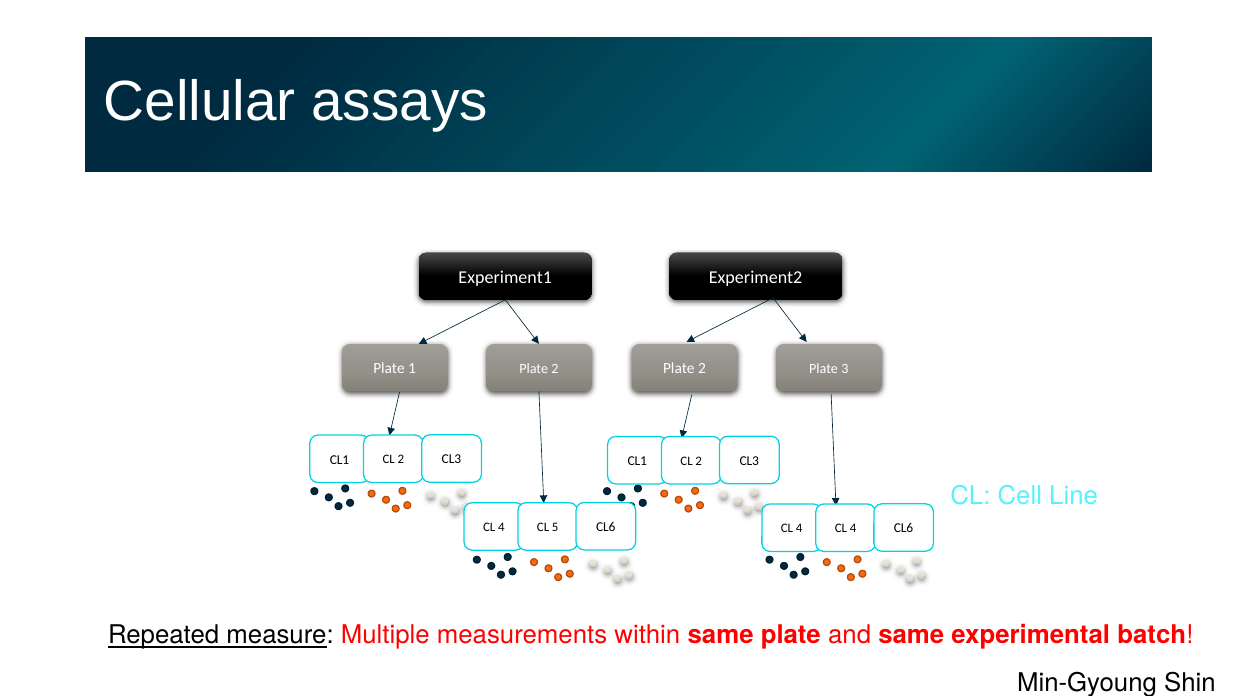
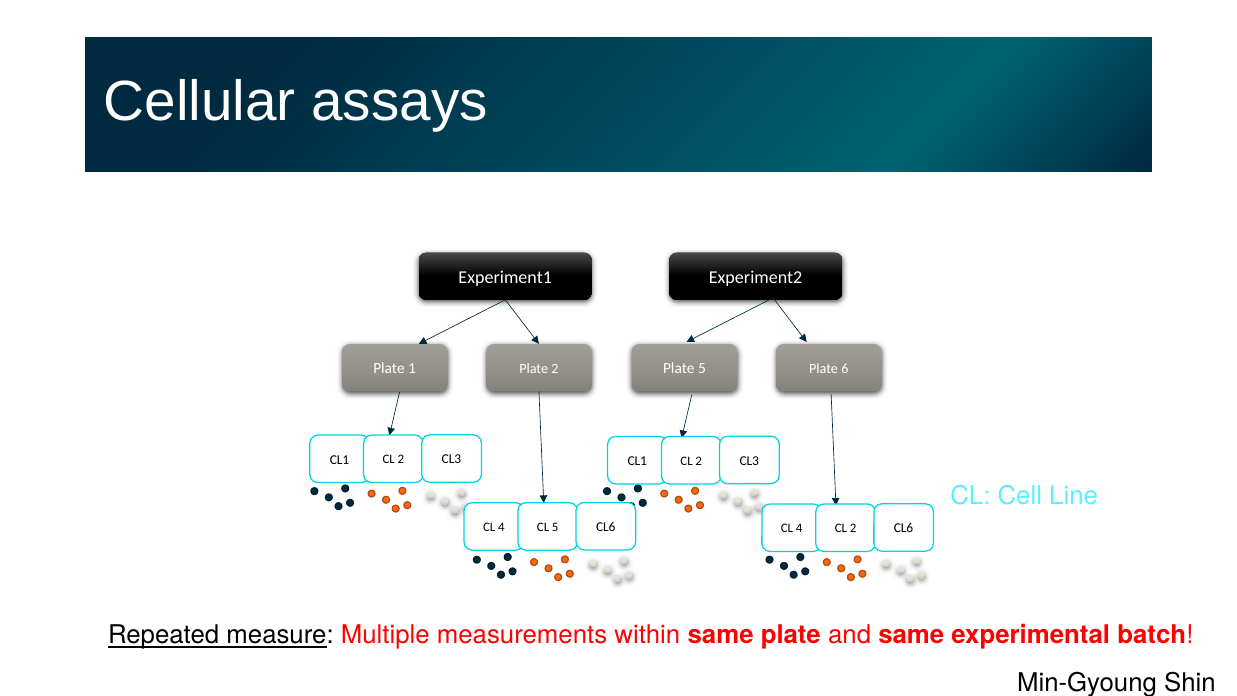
2 Plate 2: 2 -> 5 (702, 369)
3: 3 -> 6 (845, 369)
4 CL 4: 4 -> 2 (853, 528)
